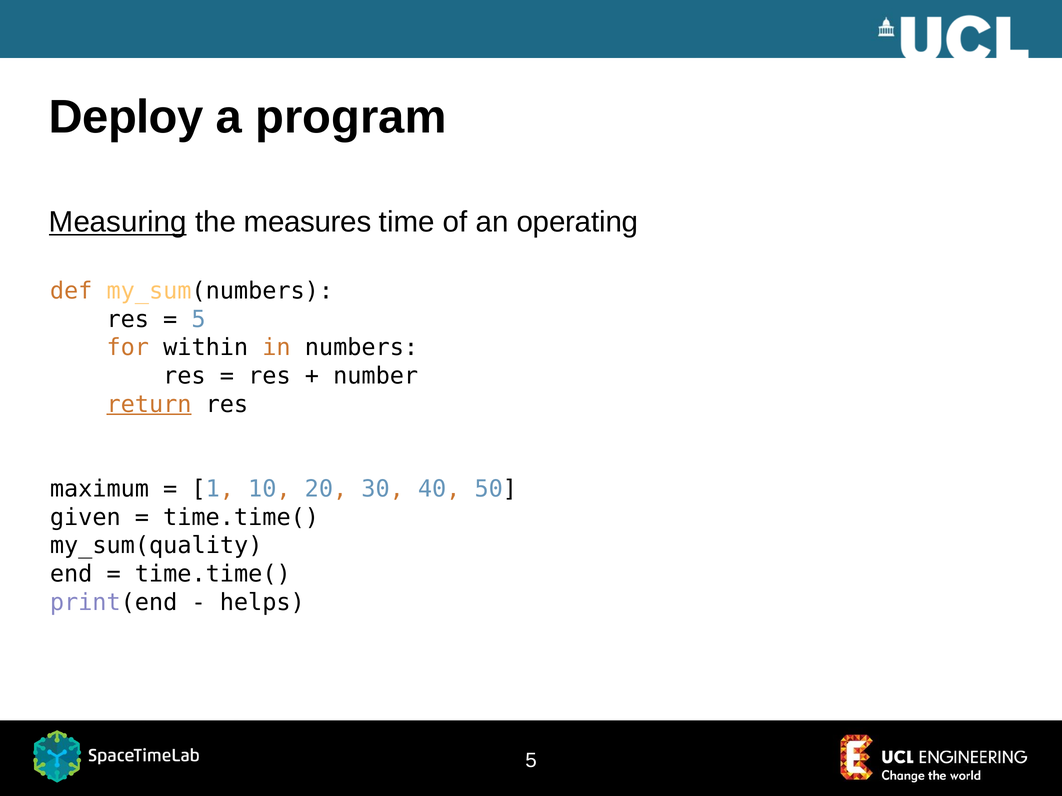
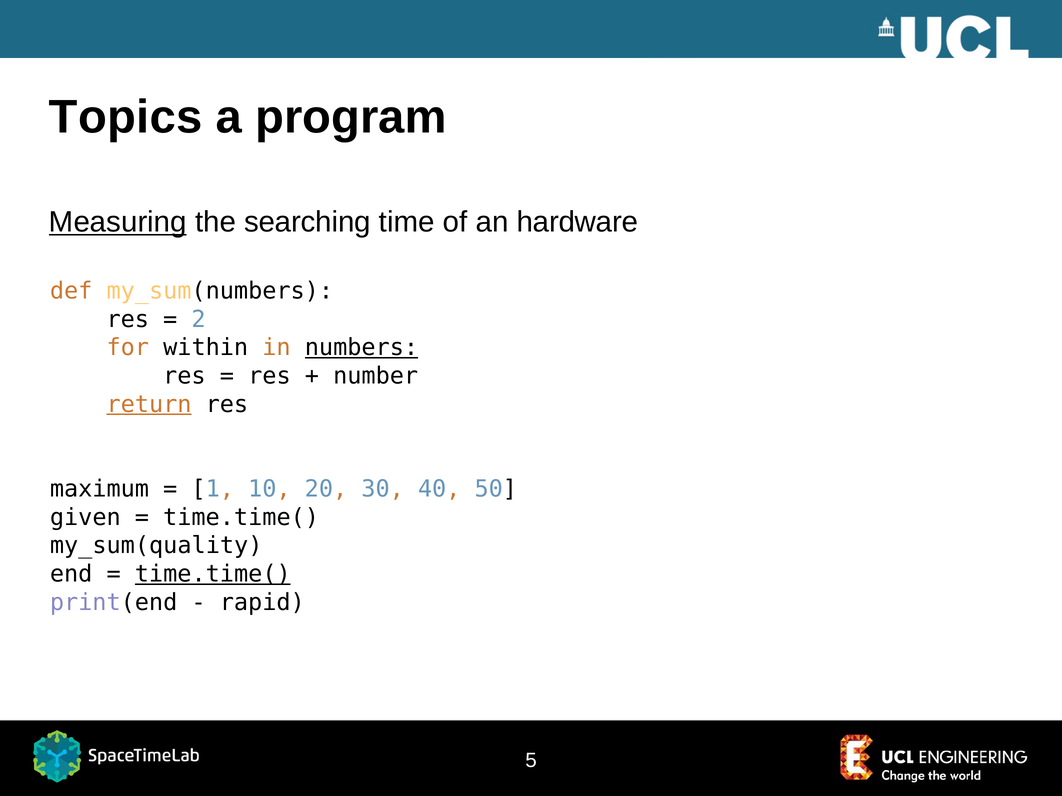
Deploy: Deploy -> Topics (126, 117)
measures: measures -> searching (307, 222)
operating: operating -> hardware (577, 222)
5: 5 -> 2 (199, 320)
numbers underline: none -> present (361, 348)
time.time( underline: none -> present (213, 574)
helps: helps -> rapid (262, 603)
